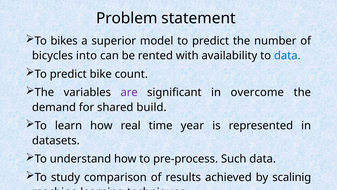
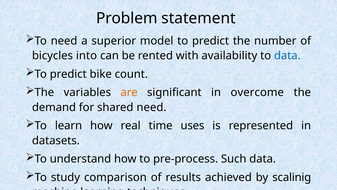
To bikes: bikes -> need (64, 41)
are colour: purple -> orange (129, 92)
shared build: build -> need (152, 107)
year: year -> uses (192, 125)
